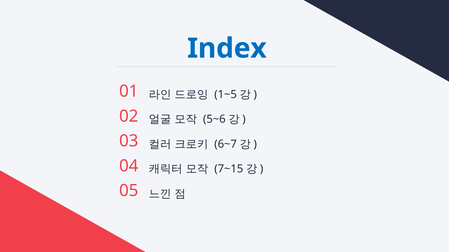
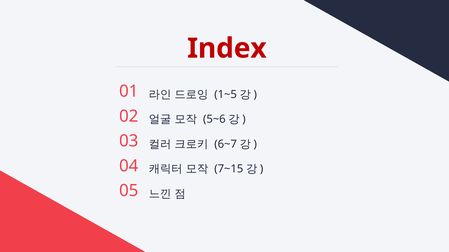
Index colour: blue -> red (227, 48)
